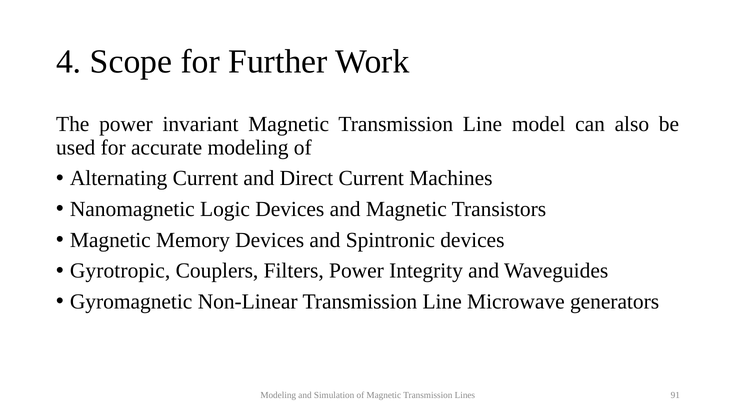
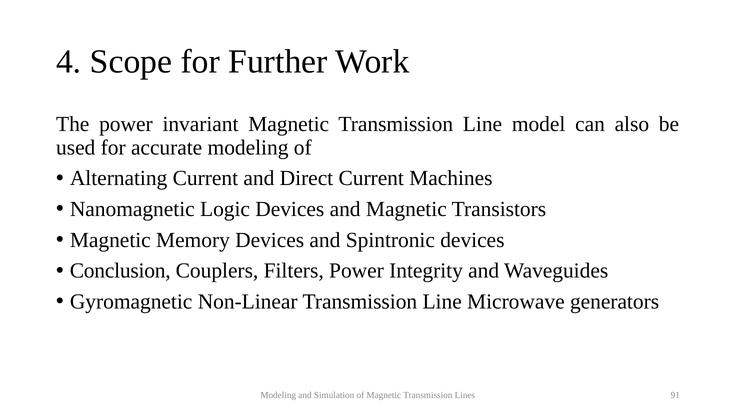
Gyrotropic: Gyrotropic -> Conclusion (120, 271)
